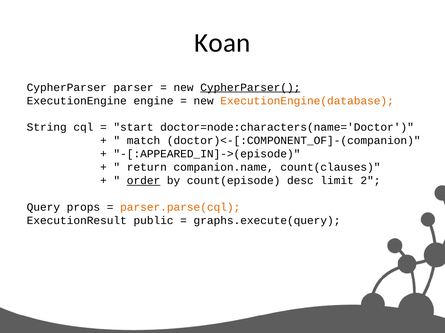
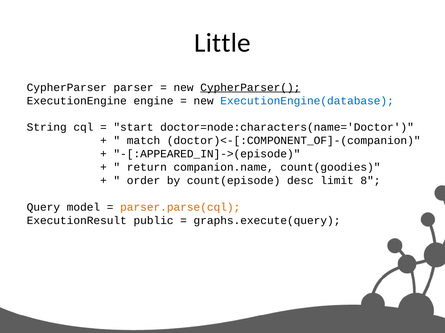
Koan: Koan -> Little (222, 43)
ExecutionEngine(database colour: orange -> blue (307, 101)
count(clauses: count(clauses -> count(goodies (330, 168)
order underline: present -> none (144, 181)
2: 2 -> 8 (370, 181)
props: props -> model (83, 208)
